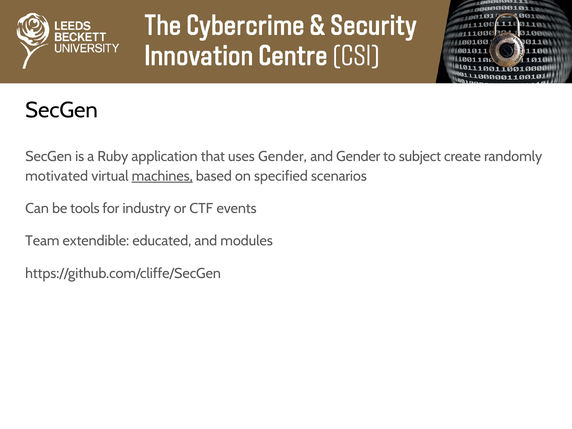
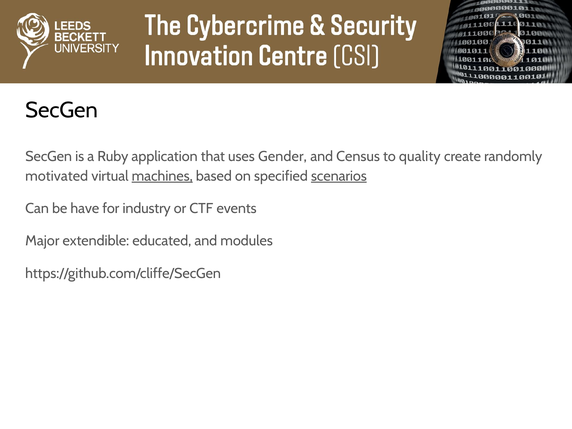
and Gender: Gender -> Census (358, 156)
subject: subject -> quality (420, 156)
scenarios underline: none -> present (339, 176)
tools: tools -> have (85, 208)
Team: Team -> Major (42, 241)
